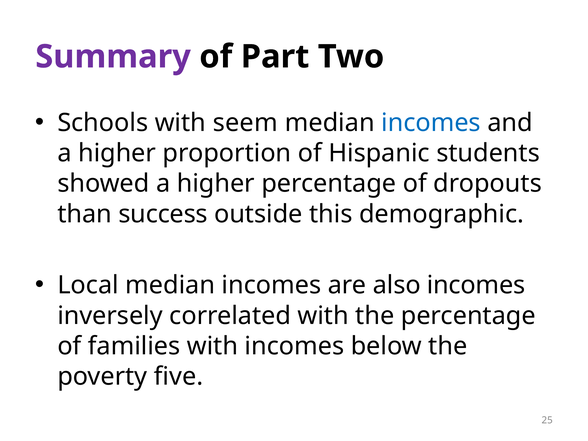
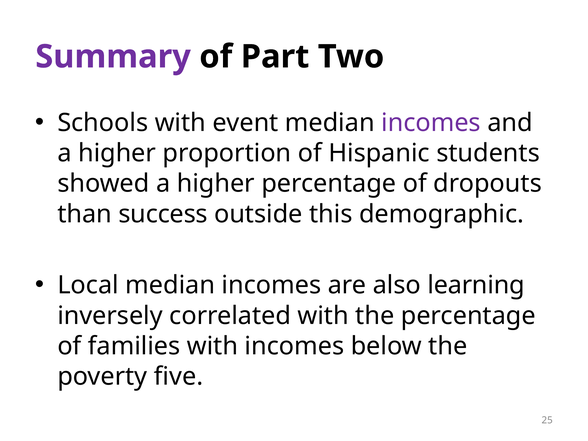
seem: seem -> event (245, 123)
incomes colour: blue -> purple (431, 123)
also incomes: incomes -> learning (476, 285)
